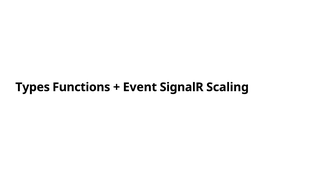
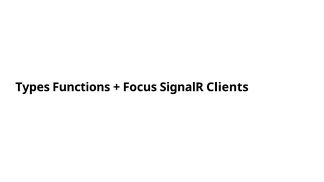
Event: Event -> Focus (140, 87)
Scaling: Scaling -> Clients (227, 87)
